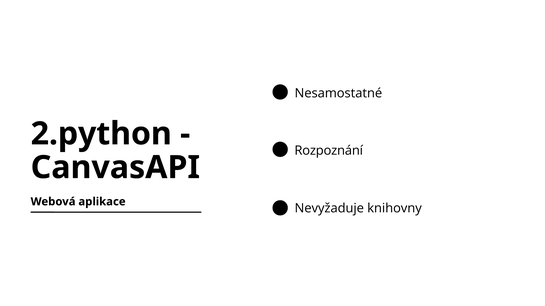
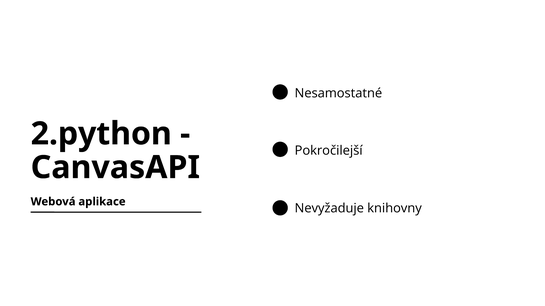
Rozpoznání: Rozpoznání -> Pokročilejší (329, 151)
